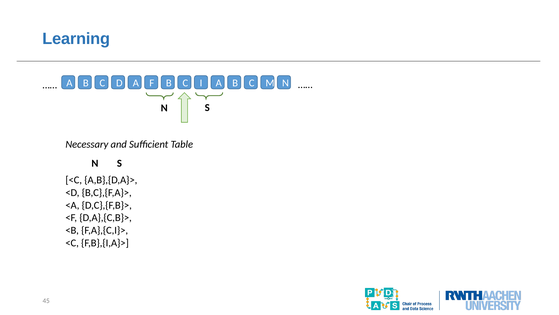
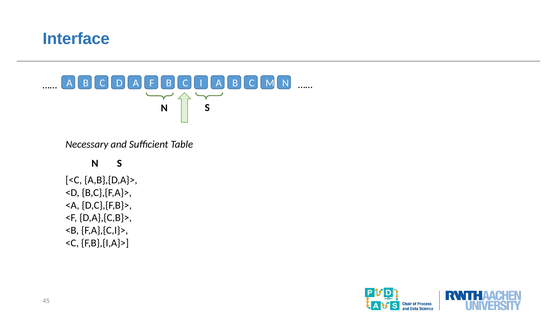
Learning: Learning -> Interface (76, 39)
